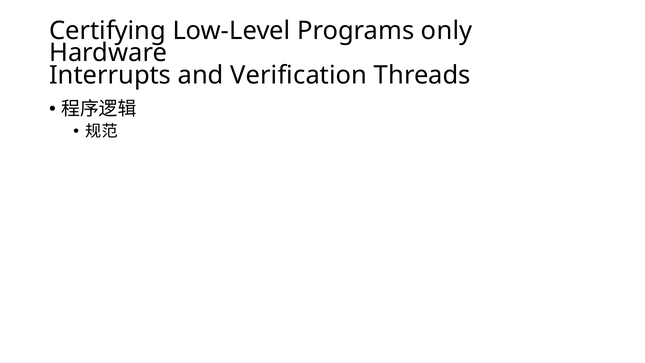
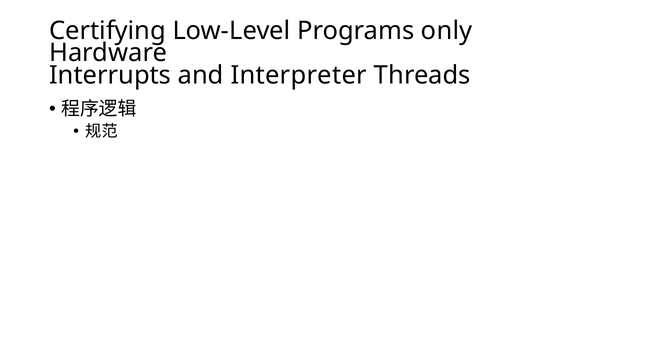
Verification: Verification -> Interpreter (299, 75)
